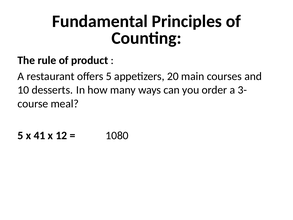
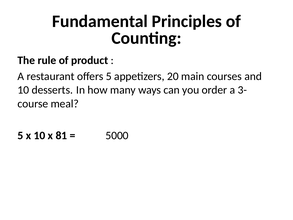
x 41: 41 -> 10 (39, 135)
12: 12 -> 81 (61, 135)
1080: 1080 -> 5000 (117, 135)
